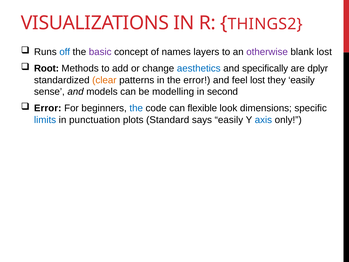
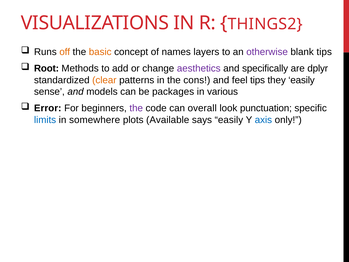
off colour: blue -> orange (65, 52)
basic colour: purple -> orange (100, 52)
blank lost: lost -> tips (324, 52)
aesthetics colour: blue -> purple (199, 68)
the error: error -> cons (197, 80)
feel lost: lost -> tips (258, 80)
modelling: modelling -> packages (173, 92)
second: second -> various (223, 92)
the colour: blue -> purple (136, 108)
flexible: flexible -> overall (202, 108)
dimensions: dimensions -> punctuation (266, 108)
punctuation: punctuation -> somewhere (95, 120)
Standard: Standard -> Available (168, 120)
